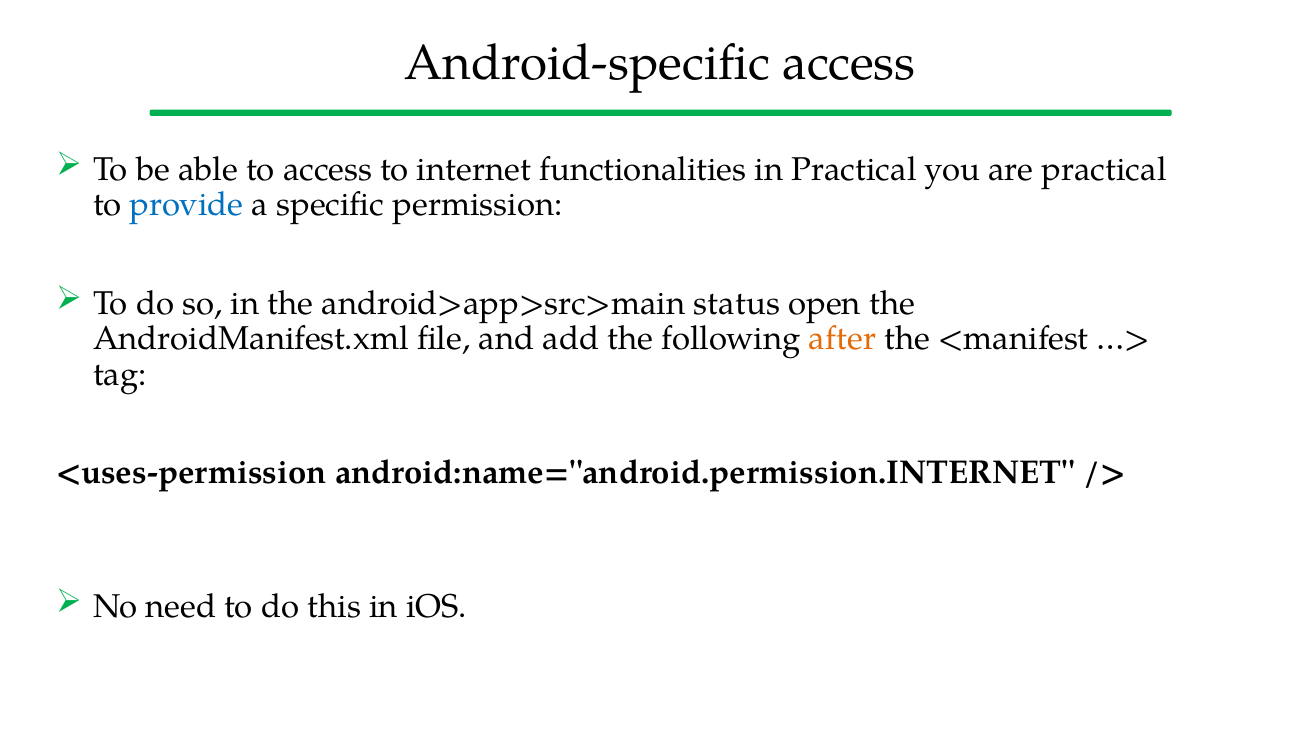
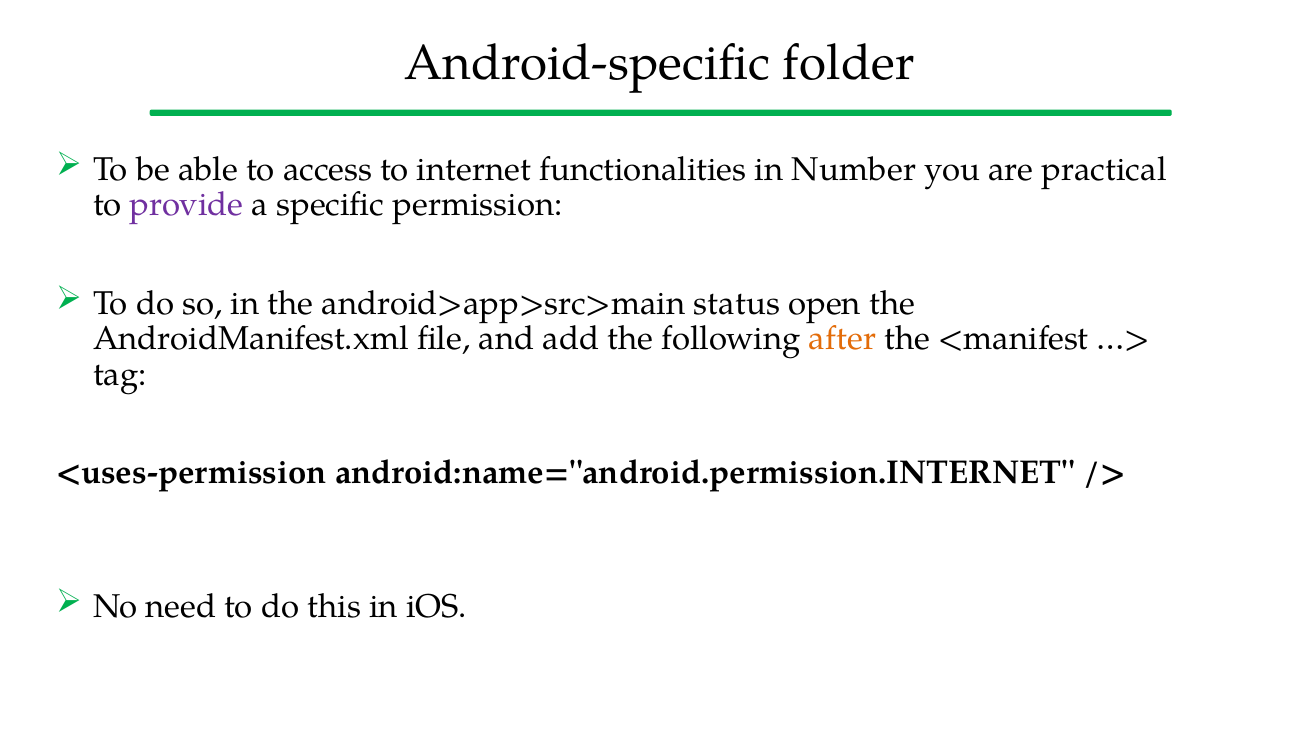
Android-specific access: access -> folder (849, 64)
in Practical: Practical -> Number (854, 169)
provide colour: blue -> purple (187, 205)
